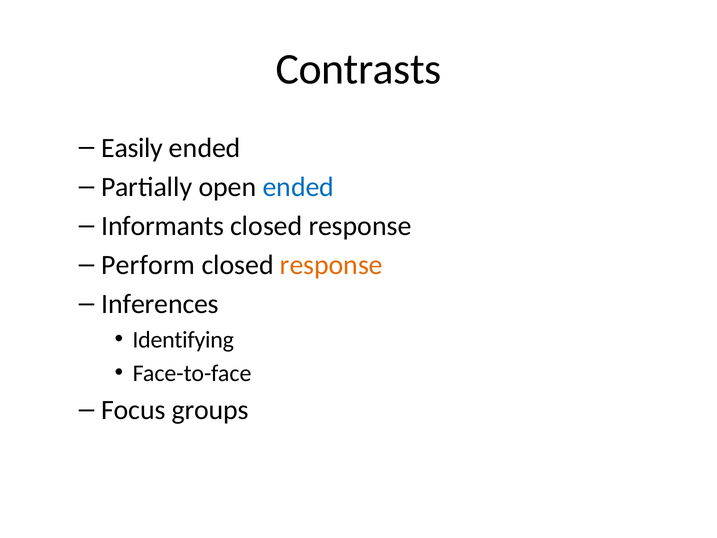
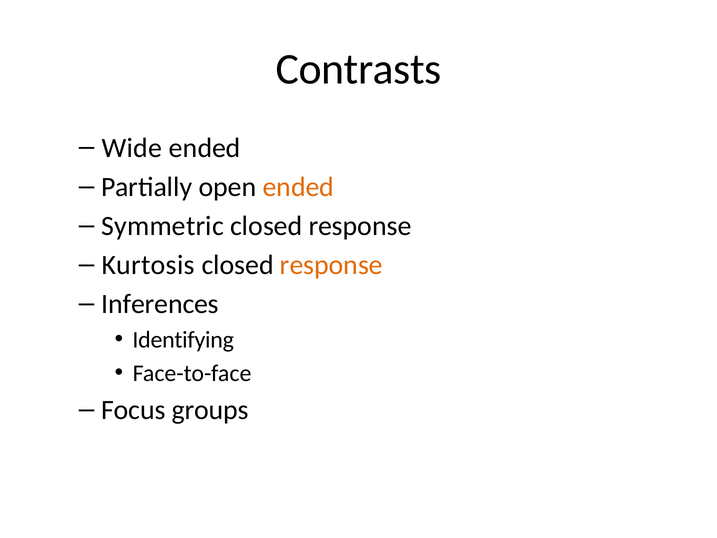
Easily: Easily -> Wide (132, 148)
ended colour: blue -> orange (298, 187)
Informants: Informants -> Symmetric (163, 226)
Perform: Perform -> Kurtosis (148, 265)
